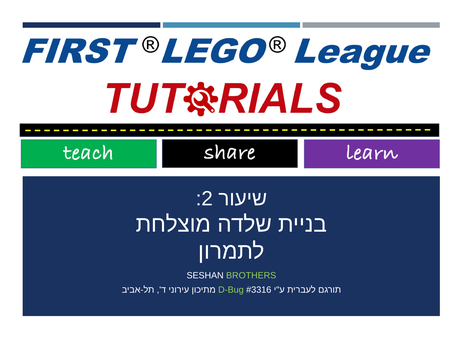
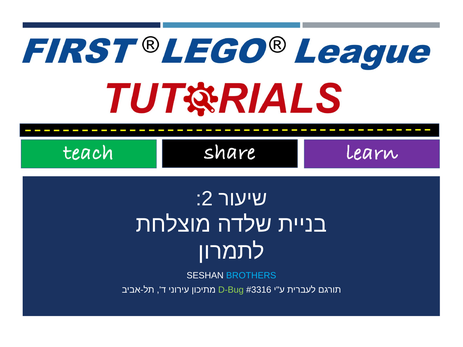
BROTHERS colour: light green -> light blue (251, 276)
